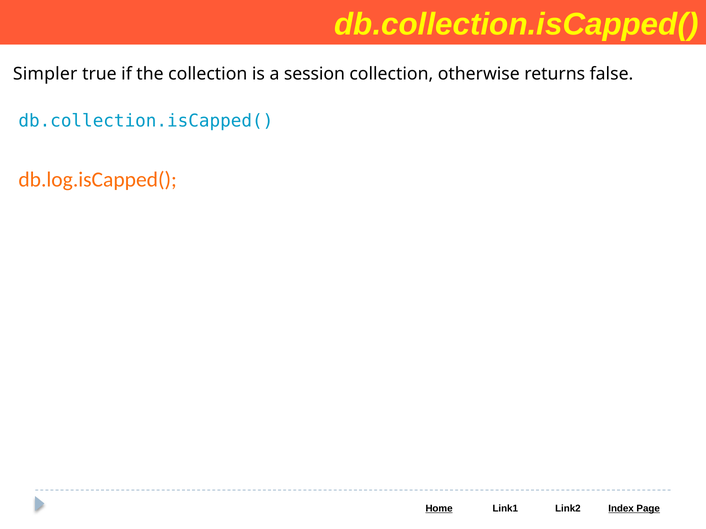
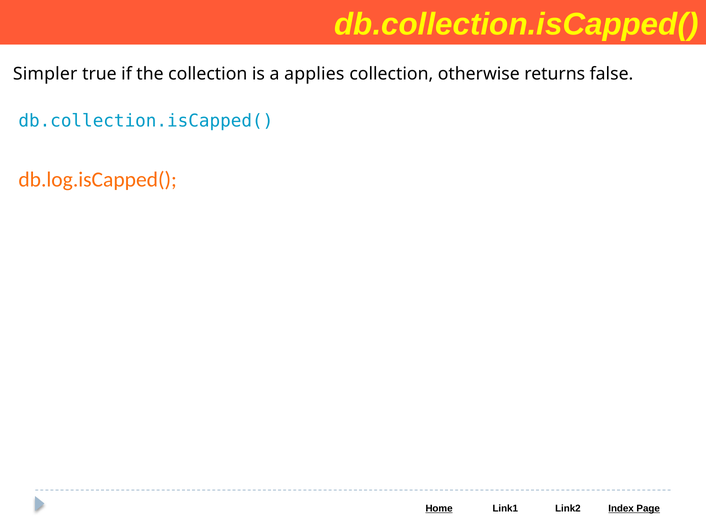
session: session -> applies (314, 74)
